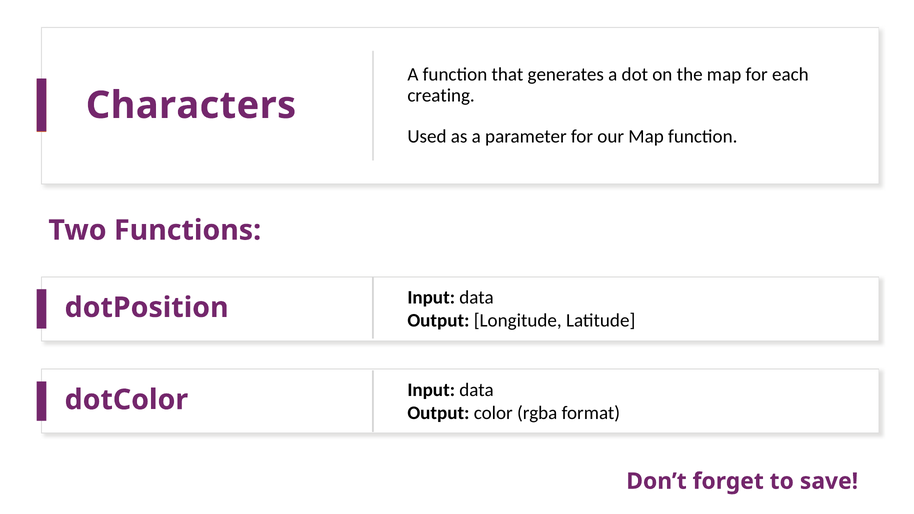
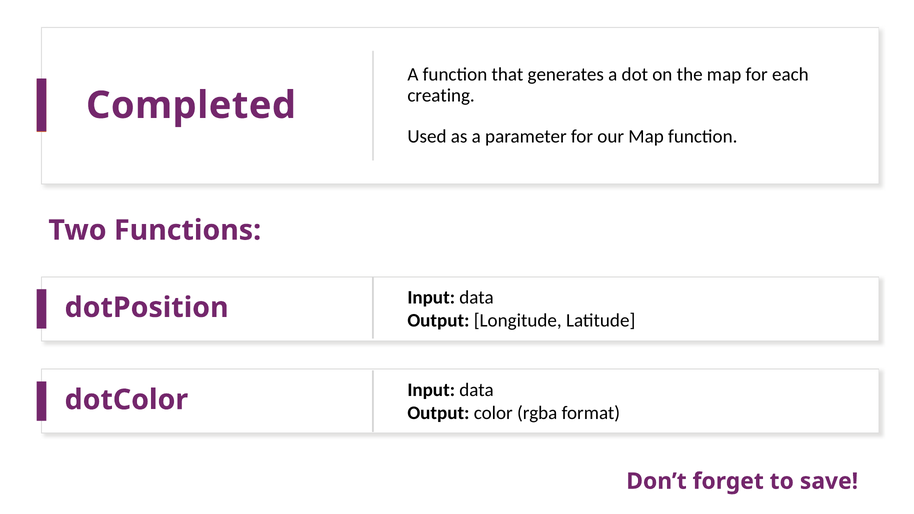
Characters: Characters -> Completed (191, 105)
